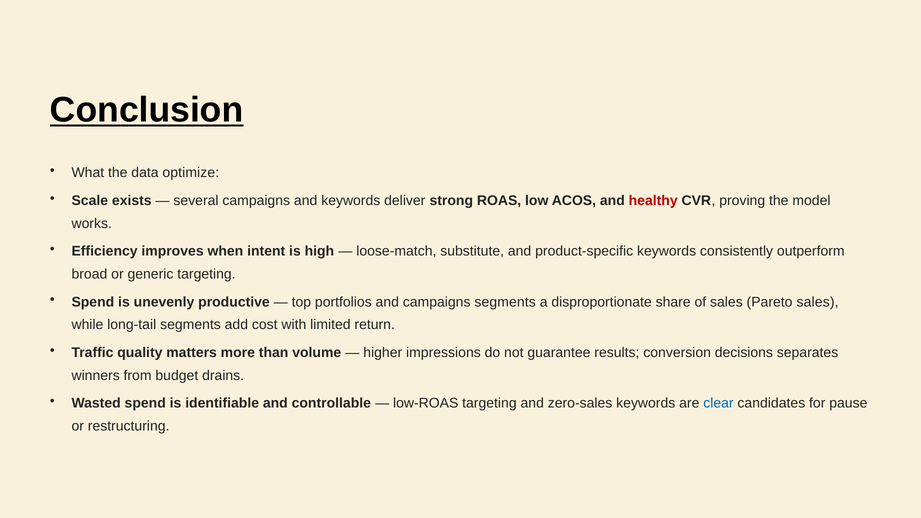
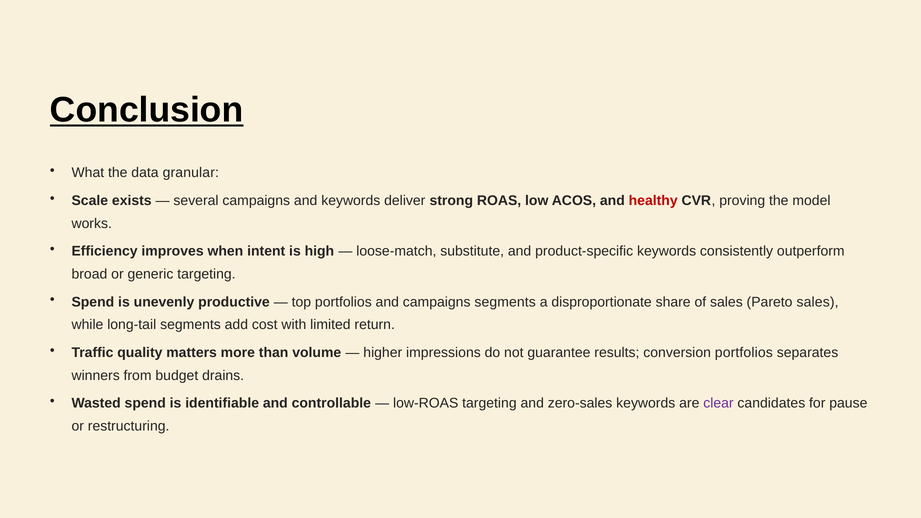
optimize: optimize -> granular (191, 173)
conversion decisions: decisions -> portfolios (744, 353)
clear colour: blue -> purple (718, 403)
